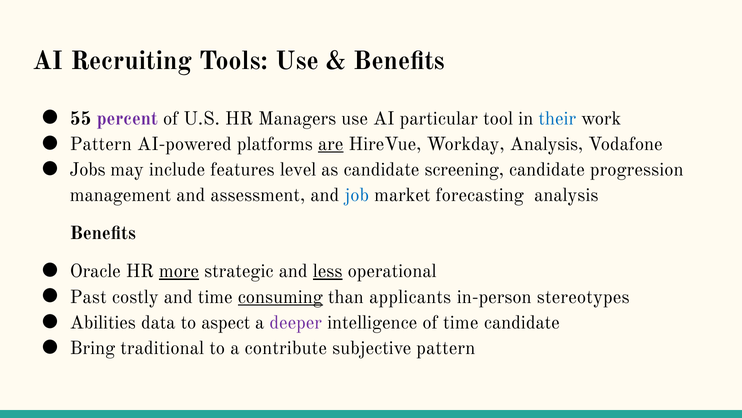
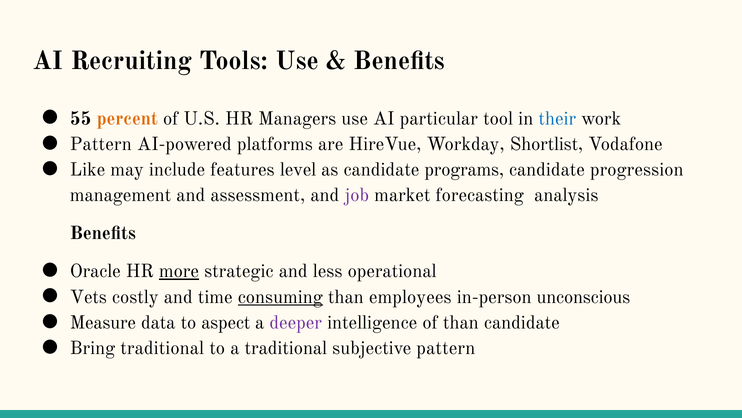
percent colour: purple -> orange (127, 118)
are underline: present -> none (331, 144)
Workday Analysis: Analysis -> Shortlist (547, 144)
Jobs: Jobs -> Like (88, 169)
screening: screening -> programs (464, 169)
job colour: blue -> purple (357, 195)
less underline: present -> none (328, 271)
Past: Past -> Vets (88, 296)
applicants: applicants -> employees (410, 296)
stereotypes: stereotypes -> unconscious (583, 296)
Abilities: Abilities -> Measure (103, 322)
of time: time -> than (461, 322)
a contribute: contribute -> traditional (286, 348)
